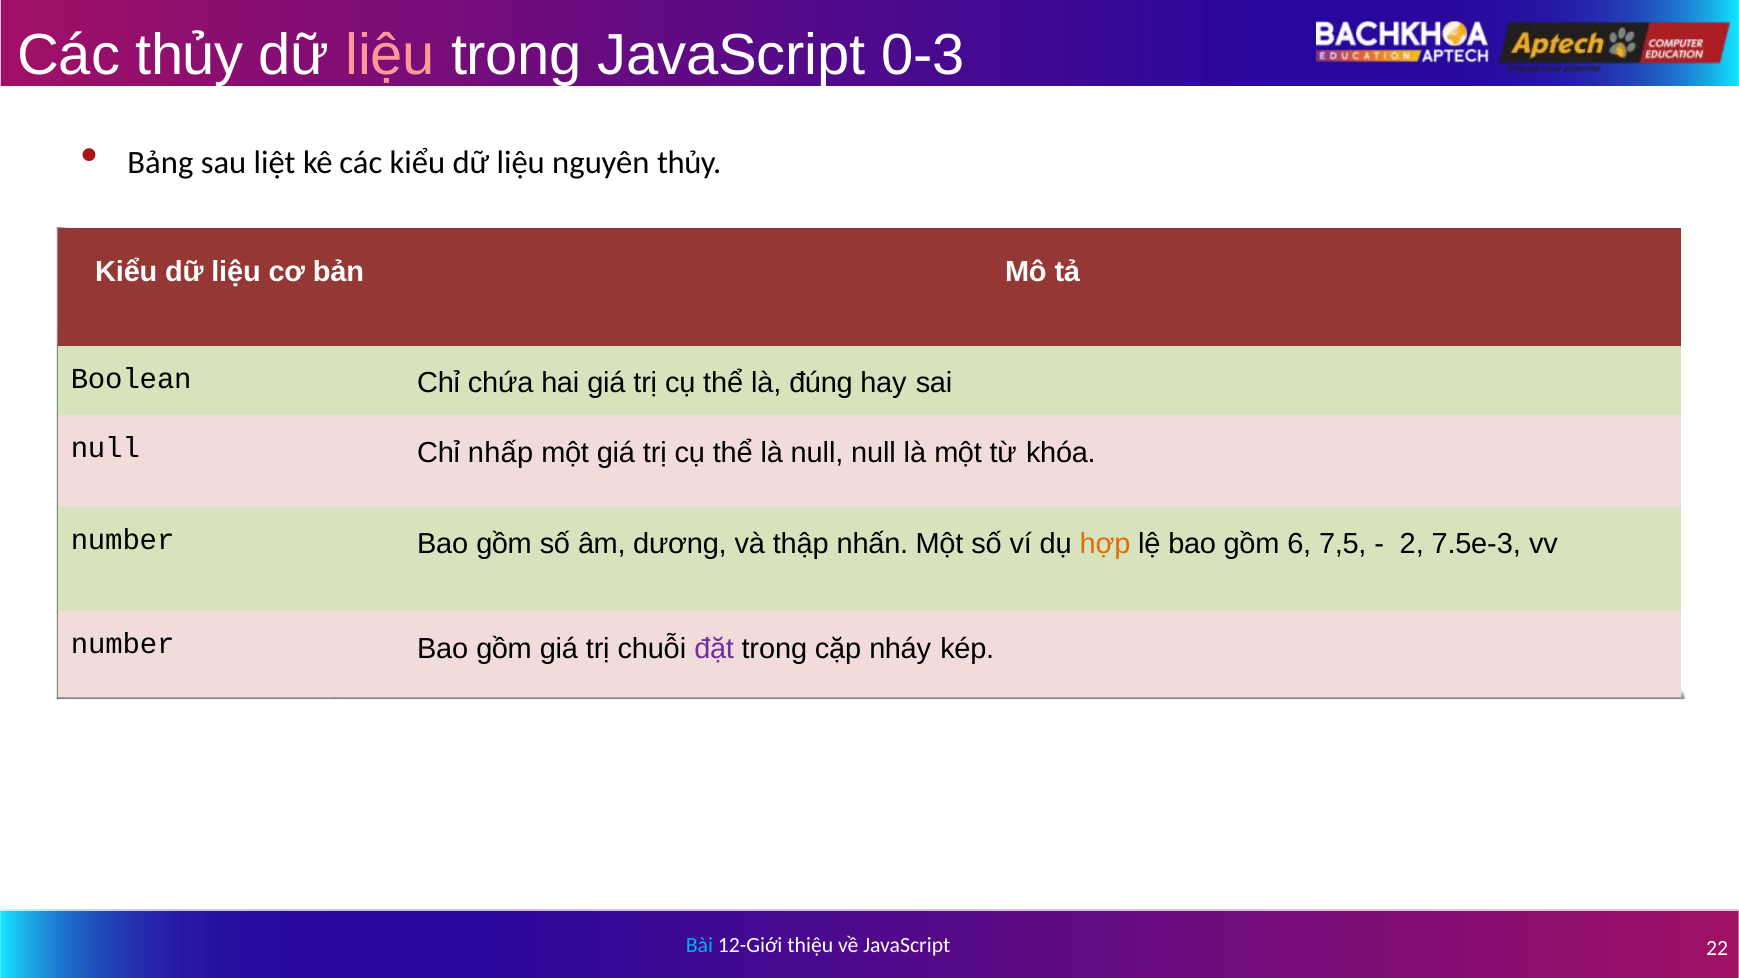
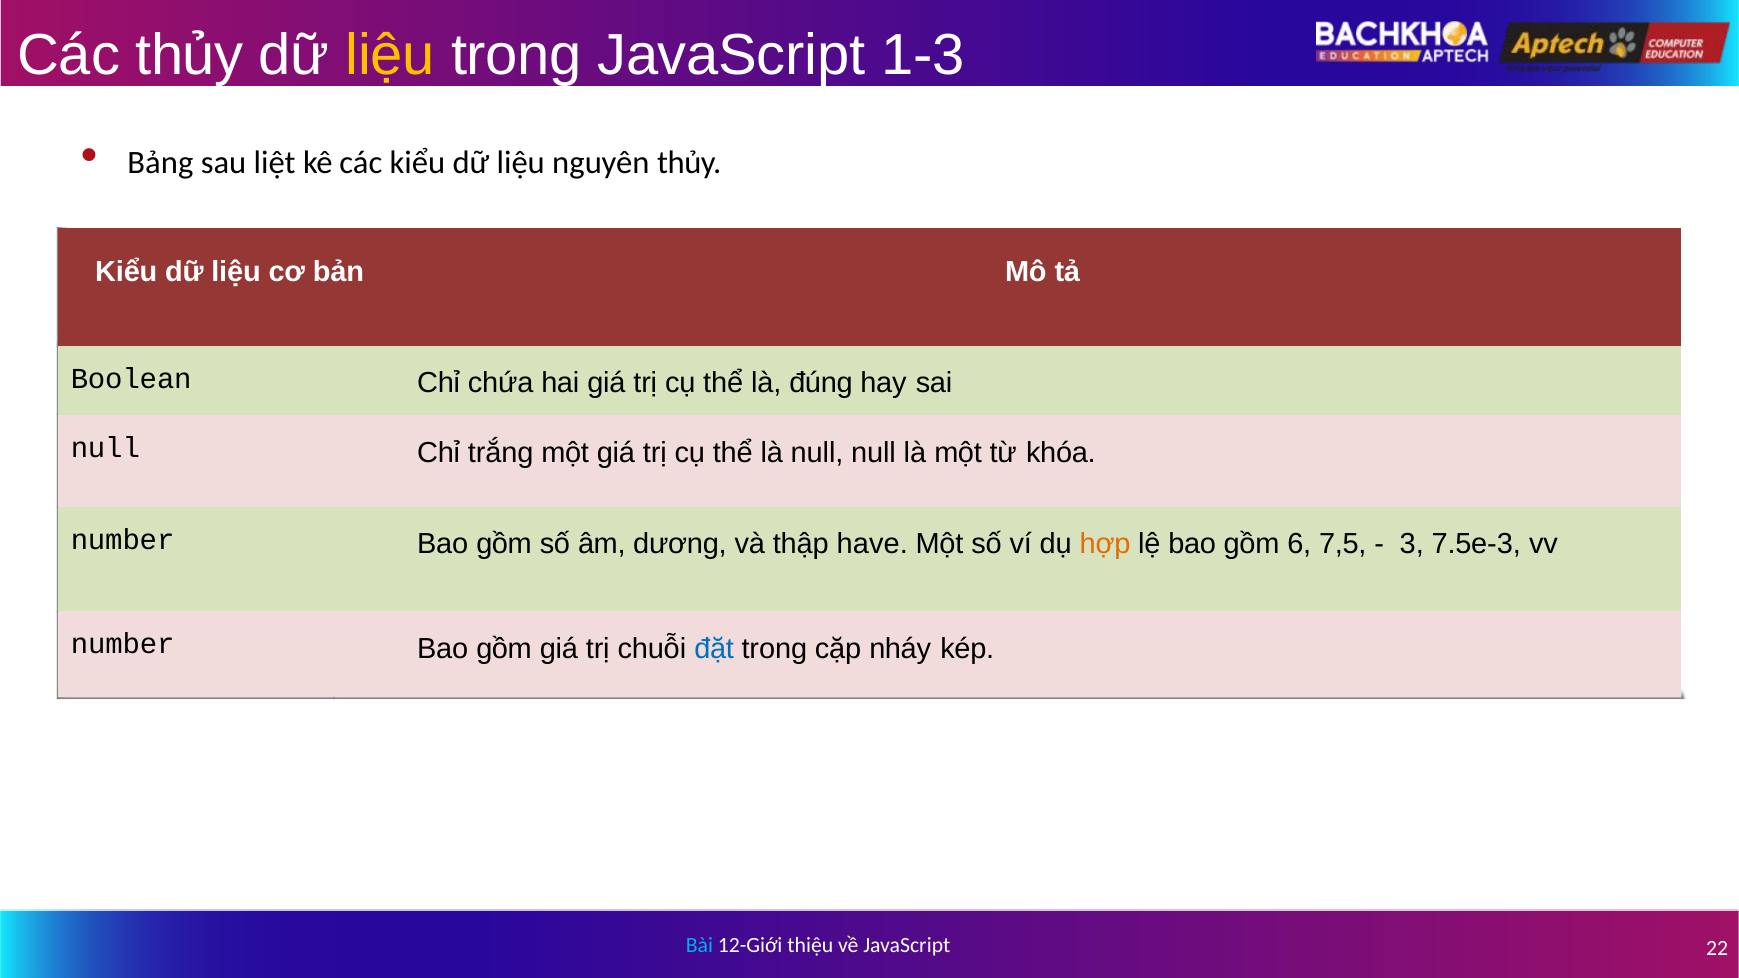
liệu colour: pink -> yellow (390, 55)
0-3: 0-3 -> 1-3 (923, 55)
nhấp: nhấp -> trắng (501, 453)
nhấn: nhấn -> have (872, 544)
2: 2 -> 3 (1412, 544)
đặt colour: purple -> blue (714, 649)
